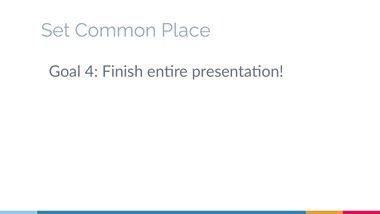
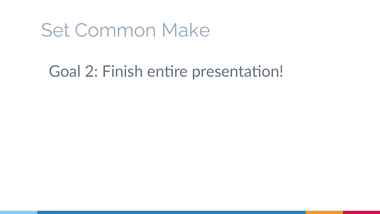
Place: Place -> Make (186, 30)
4: 4 -> 2 (92, 71)
